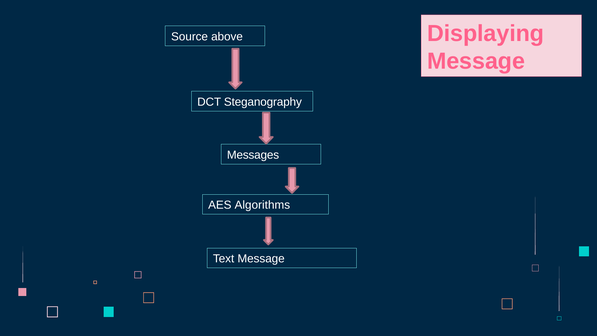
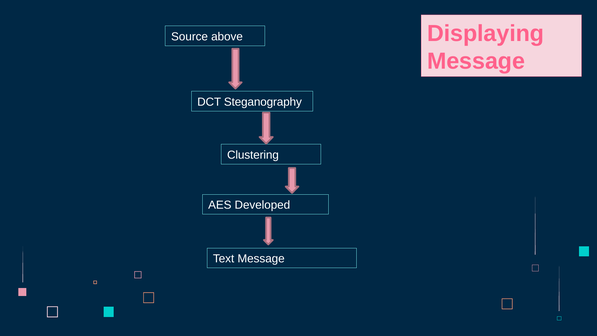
Messages: Messages -> Clustering (253, 155)
Algorithms: Algorithms -> Developed (262, 205)
